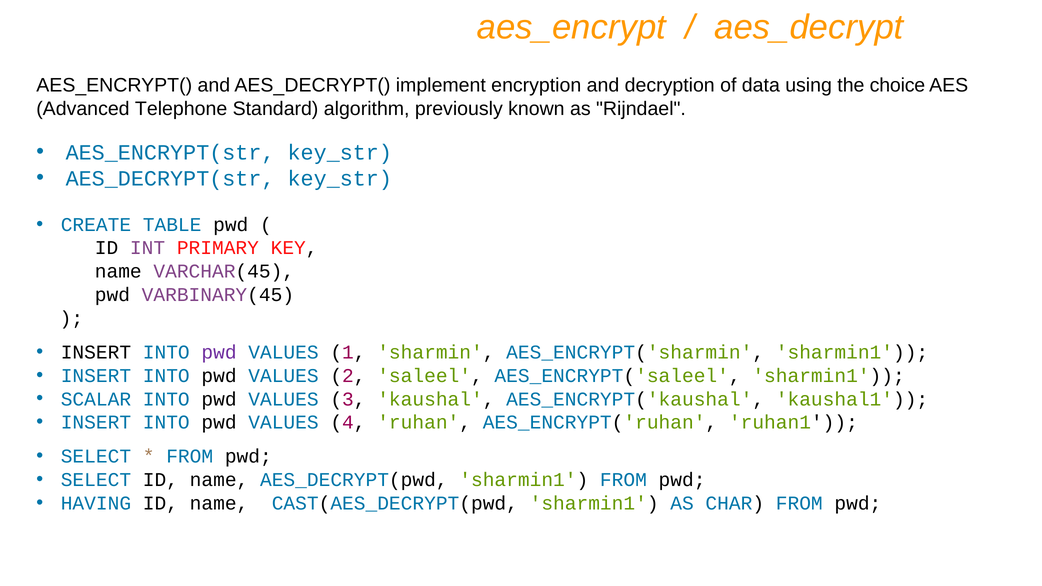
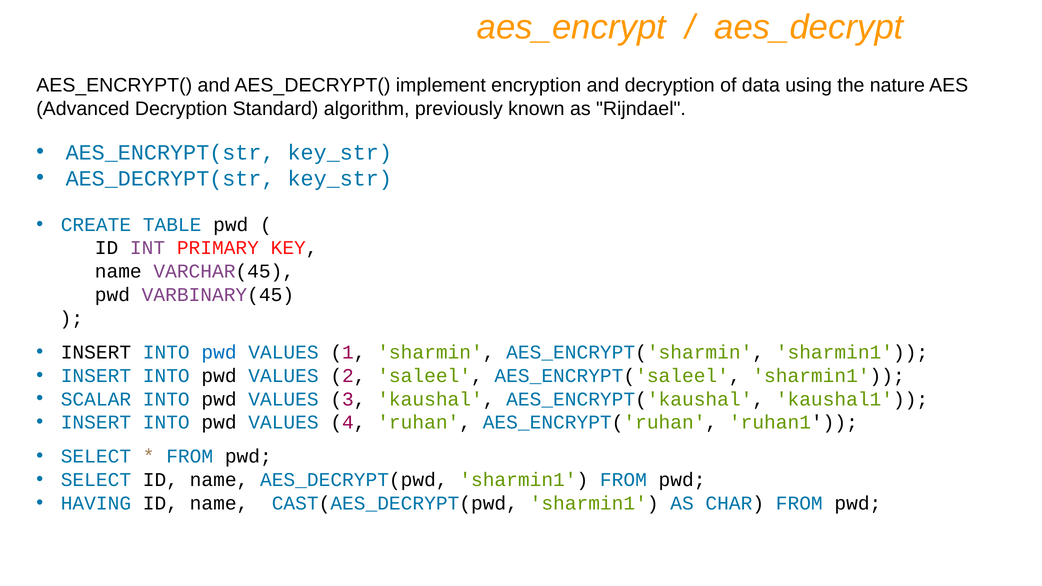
choice: choice -> nature (897, 85)
Advanced Telephone: Telephone -> Decryption (181, 109)
pwd colour: purple -> blue (219, 352)
